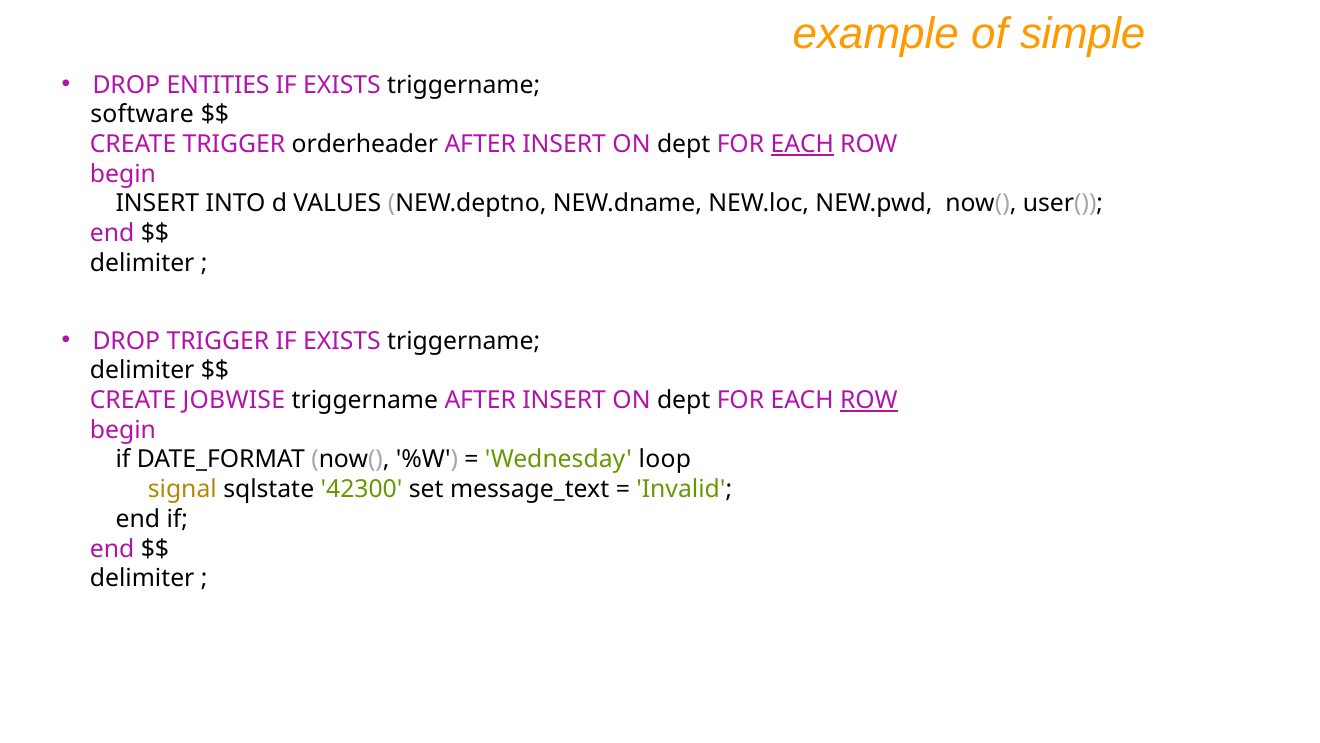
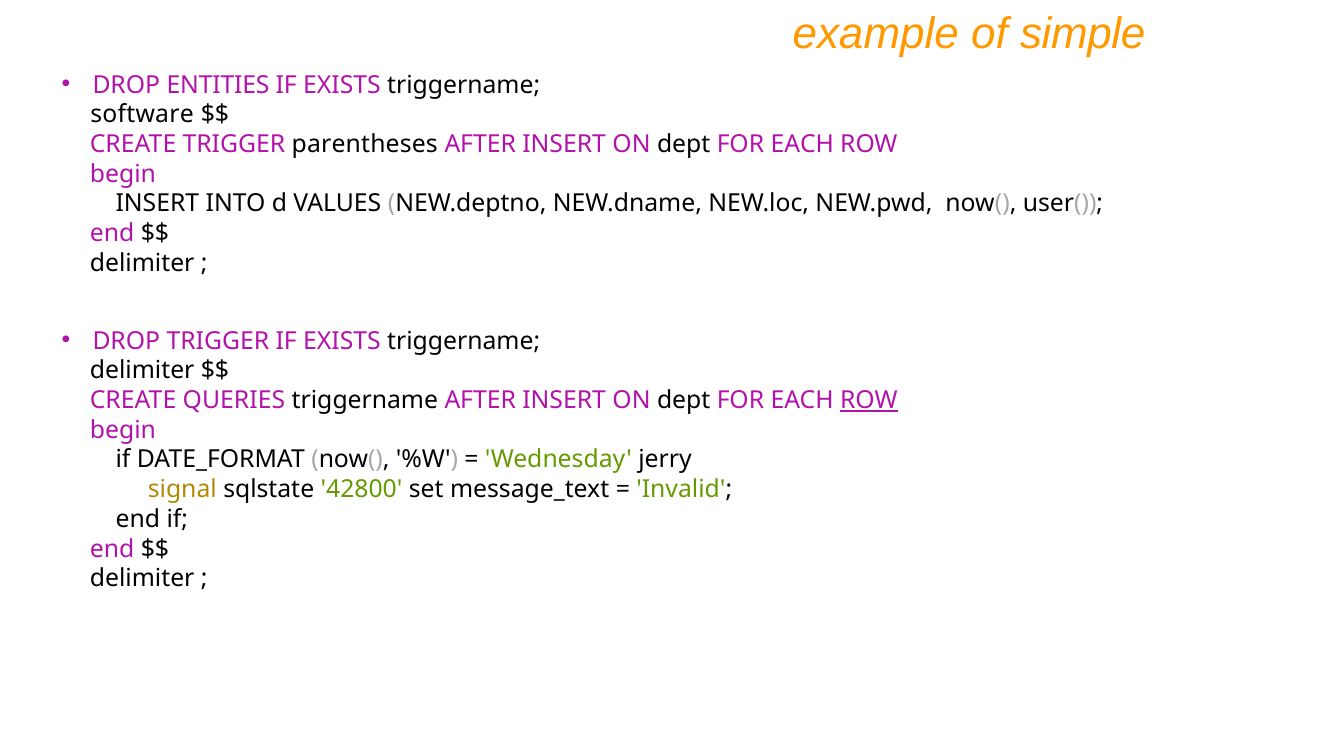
orderheader: orderheader -> parentheses (365, 144)
EACH underline: present -> none (802, 144)
JOBWISE: JOBWISE -> QUERIES (234, 400)
loop: loop -> jerry (665, 459)
42300: 42300 -> 42800 (362, 489)
